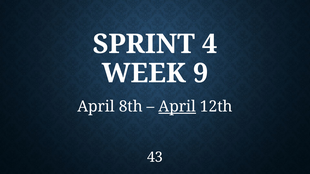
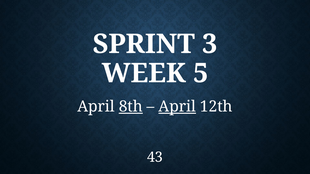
4: 4 -> 3 (210, 44)
9: 9 -> 5 (201, 73)
8th underline: none -> present (131, 107)
